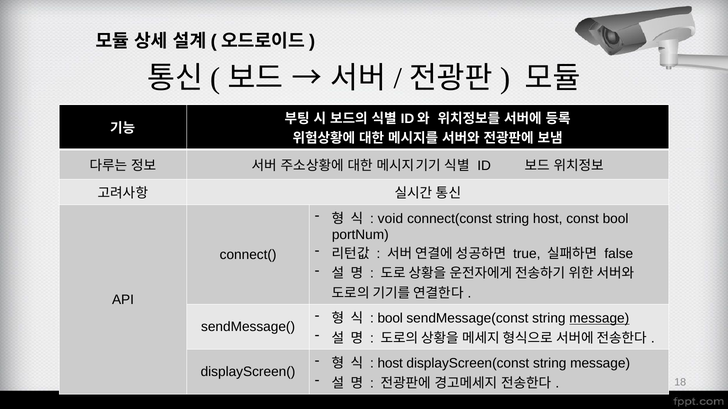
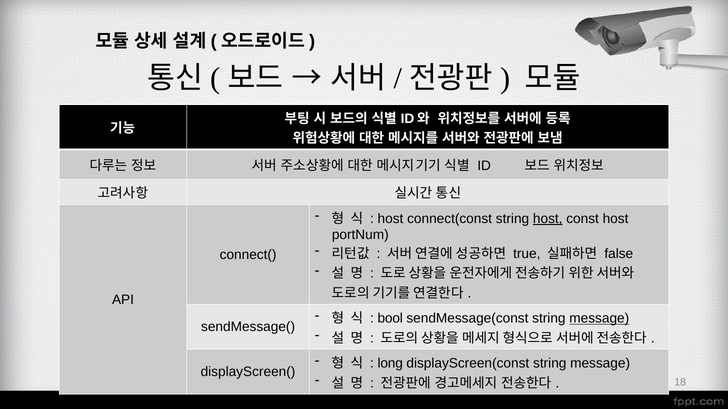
void: void -> host (390, 219)
host underline: none -> present (548, 219)
const bool: bool -> host (616, 219)
host: host -> long (390, 364)
